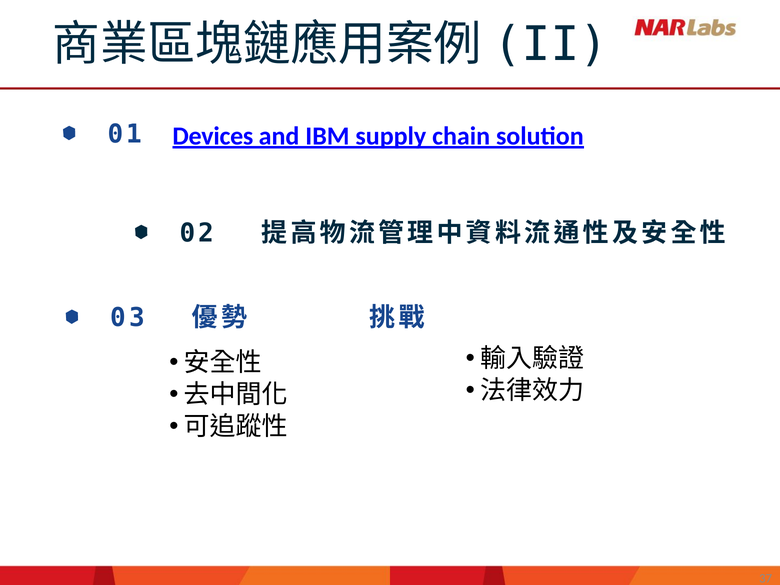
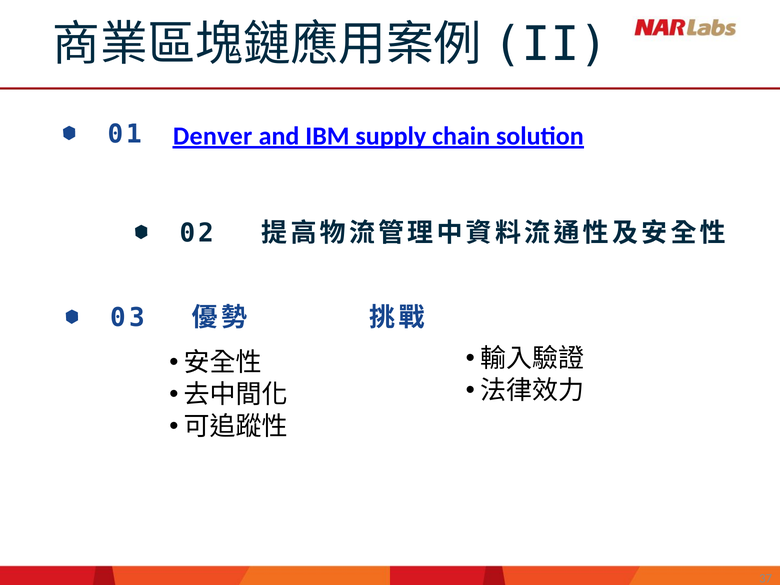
Devices: Devices -> Denver (213, 136)
